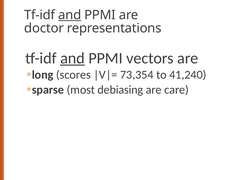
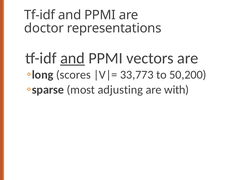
and underline: present -> none (70, 15)
73,354: 73,354 -> 33,773 (137, 75)
41,240: 41,240 -> 50,200 (188, 75)
debiasing: debiasing -> adjusting (120, 90)
care: care -> with (177, 90)
